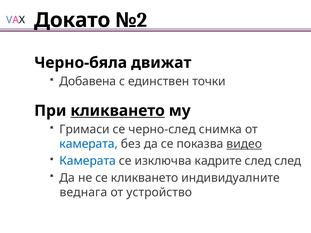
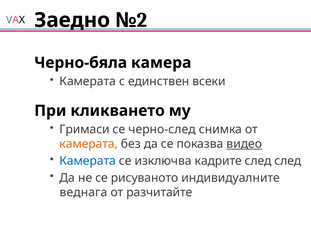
Докато: Докато -> Заедно (72, 20)
движат: движат -> камера (161, 63)
Добавена: Добавена -> Камерата (88, 82)
точки: точки -> всеки (209, 82)
кликването underline: present -> none (118, 111)
камерата colour: blue -> orange (89, 144)
се кликването: кликването -> рисуваното (145, 178)
устройство: устройство -> разчитайте (159, 193)
